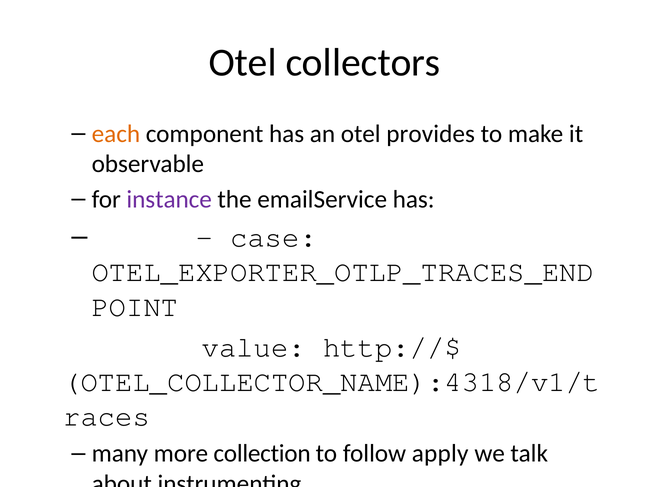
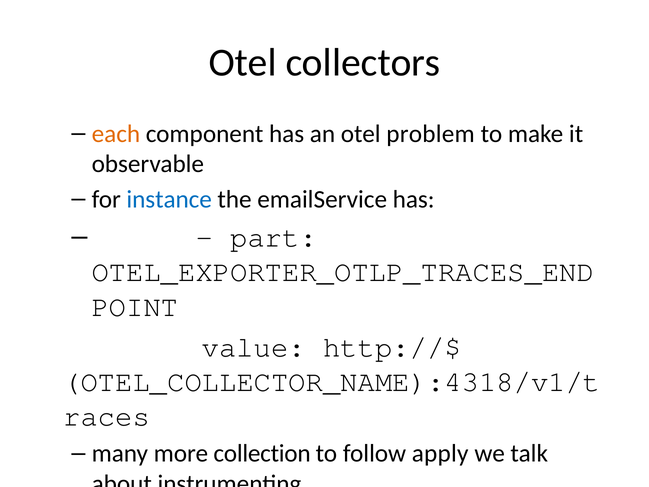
provides: provides -> problem (431, 134)
instance colour: purple -> blue (169, 199)
case: case -> part (274, 237)
